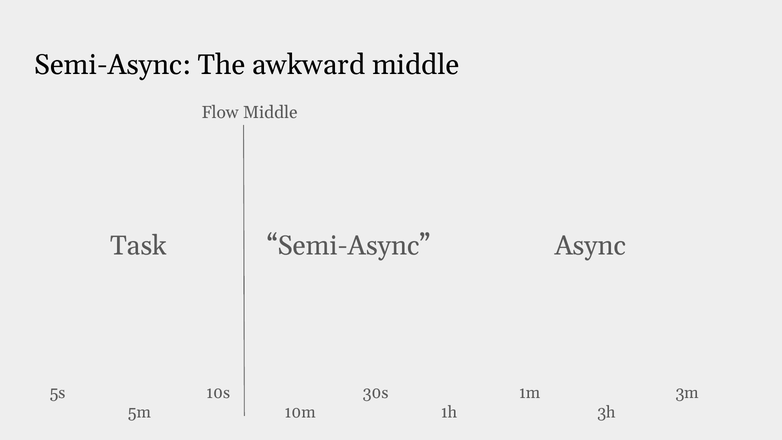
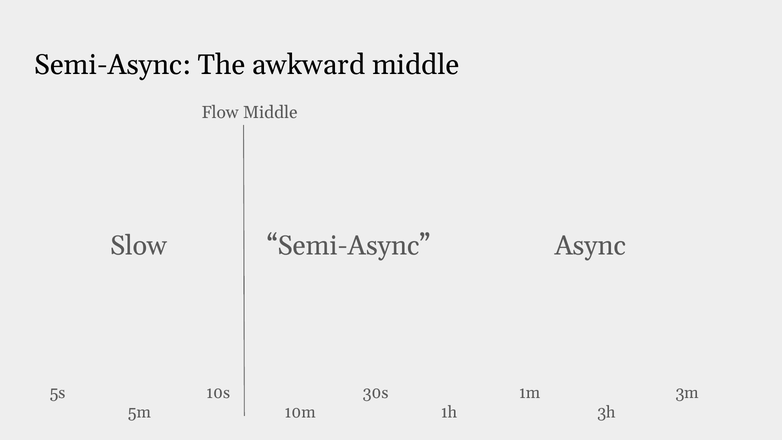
Task: Task -> Slow (139, 246)
